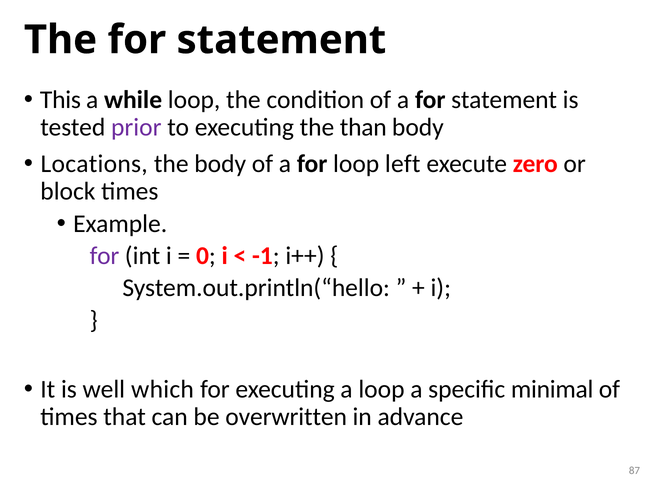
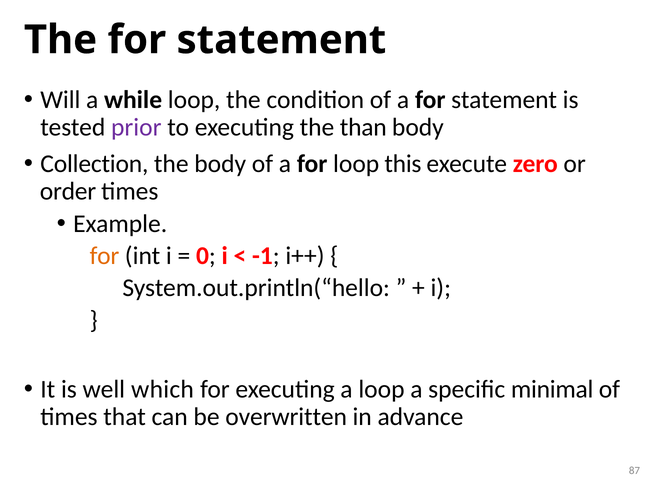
This: This -> Will (60, 100)
Locations: Locations -> Collection (94, 164)
left: left -> this (403, 164)
block: block -> order (68, 191)
for colour: purple -> orange (105, 256)
